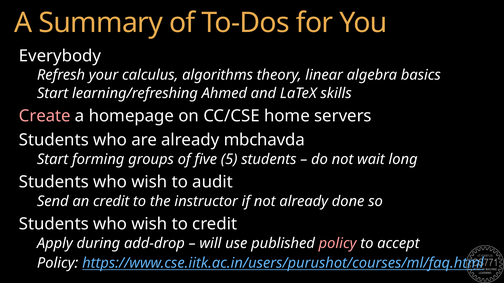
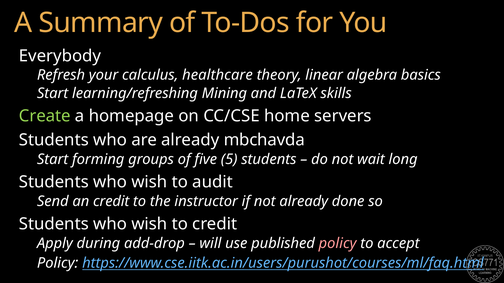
algorithms: algorithms -> healthcare (217, 75)
Ahmed: Ahmed -> Mining (224, 93)
Create colour: pink -> light green (45, 116)
